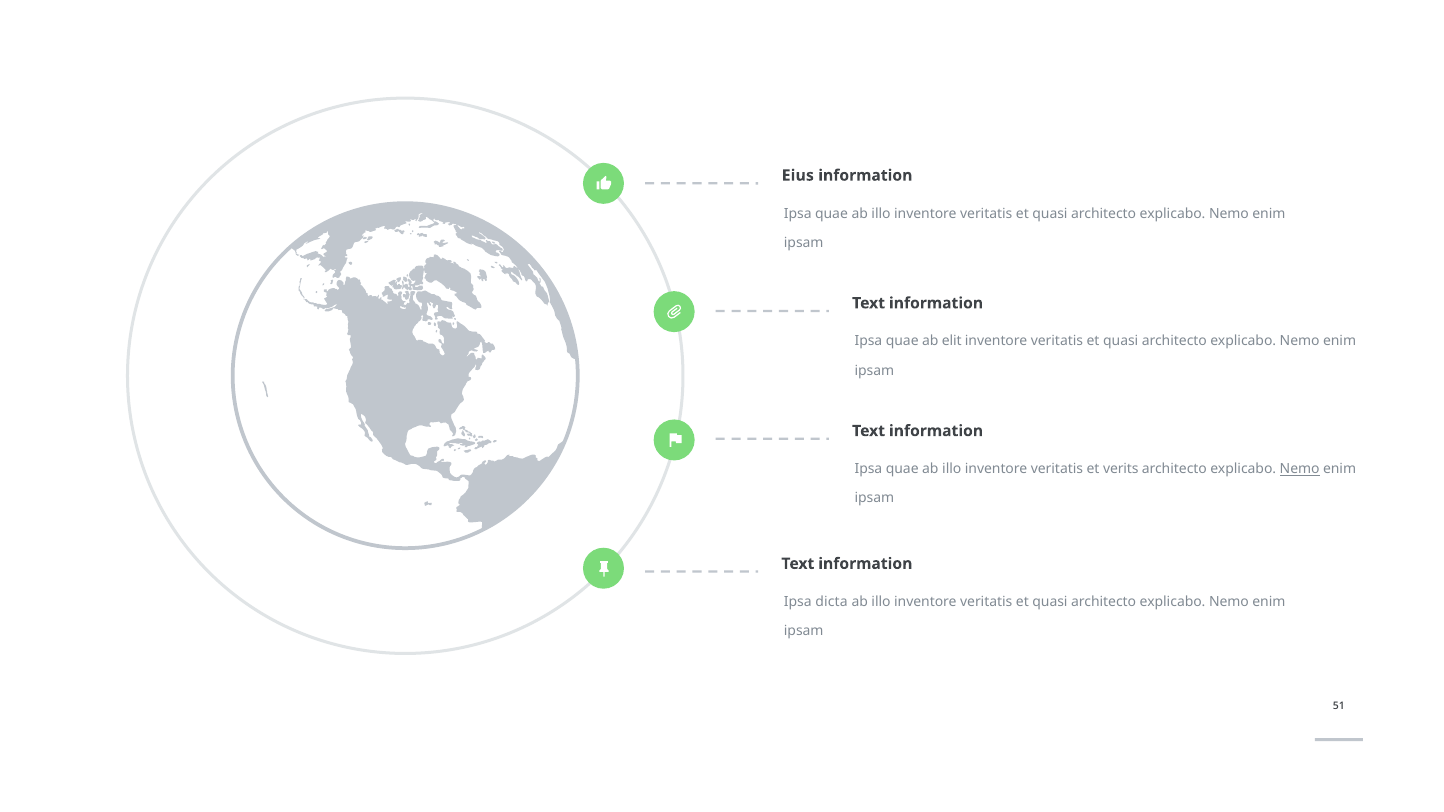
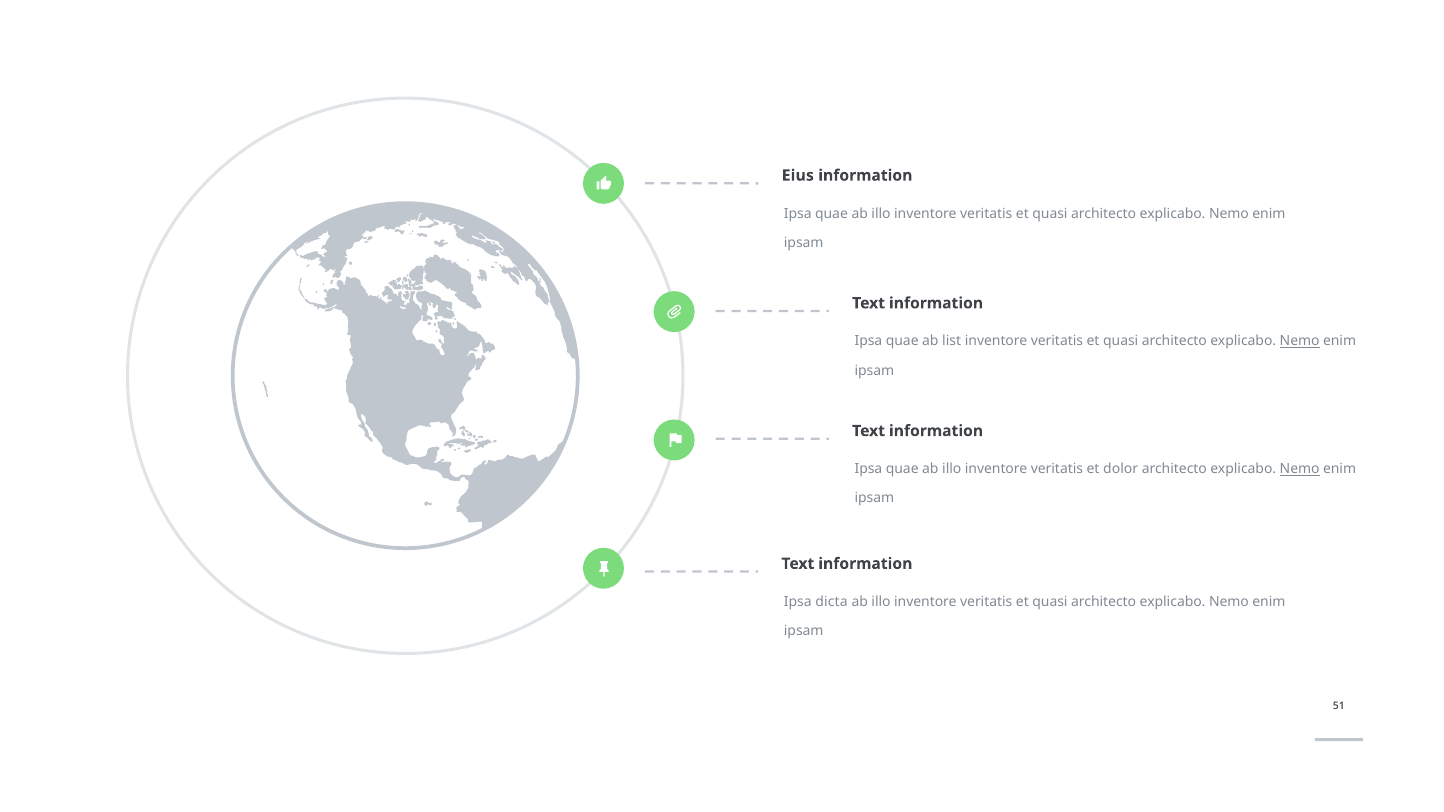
elit: elit -> list (952, 341)
Nemo underline: none -> present (1300, 341)
verits: verits -> dolor (1121, 469)
